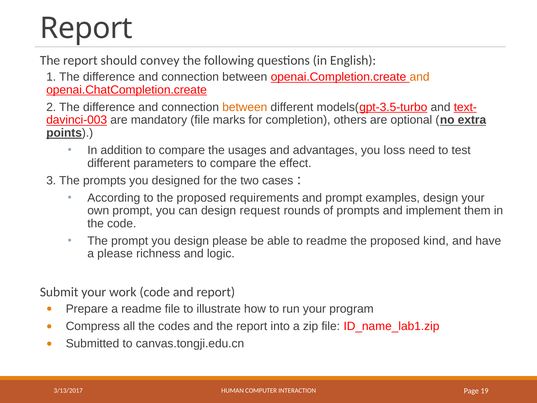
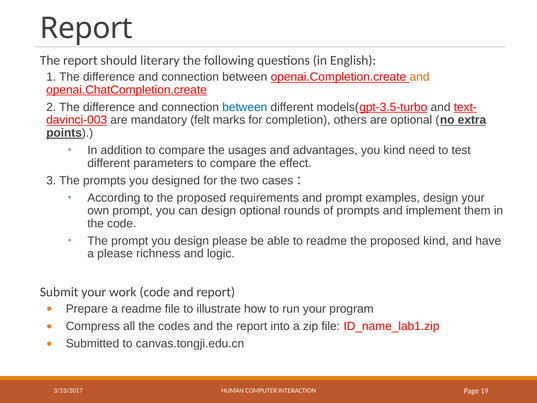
convey: convey -> literary (160, 60)
between colour: orange -> blue (245, 107)
mandatory file: file -> felt (200, 120)
you loss: loss -> kind (394, 150)
design request: request -> optional (260, 211)
